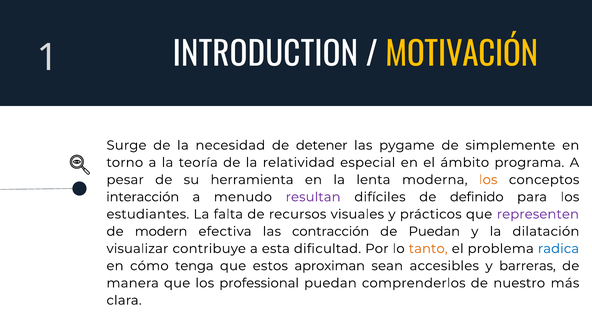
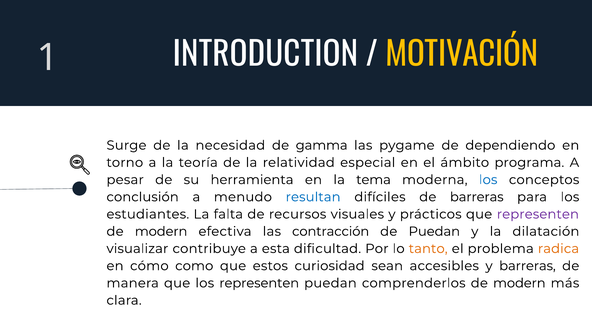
detener: detener -> gamma (322, 145)
simplemente: simplemente -> dependiendo (510, 145)
lenta: lenta -> tema (374, 180)
los colour: orange -> blue (488, 180)
interacción: interacción -> conclusión (143, 197)
resultan colour: purple -> blue (313, 197)
de definido: definido -> barreras (477, 197)
radica colour: blue -> orange (558, 249)
tenga: tenga -> como (194, 266)
aproximan: aproximan -> curiosidad (330, 266)
los professional: professional -> representen (259, 283)
comprenderlos de nuestro: nuestro -> modern (519, 283)
